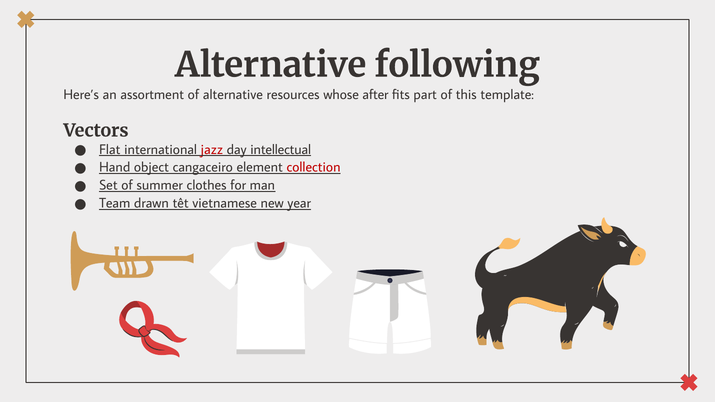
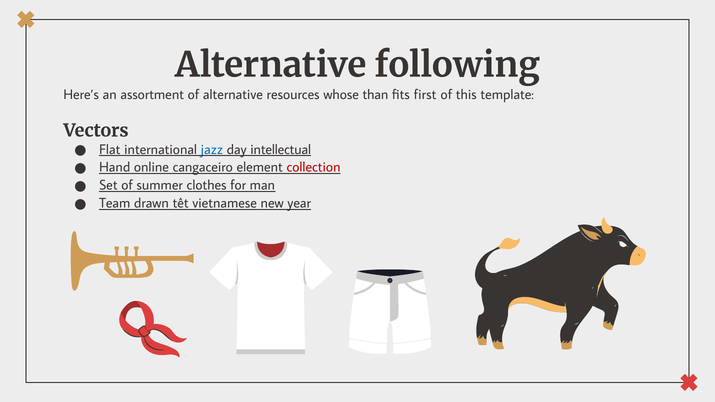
after: after -> than (375, 95)
part: part -> first (425, 95)
jazz colour: red -> blue (212, 150)
object: object -> online (151, 167)
